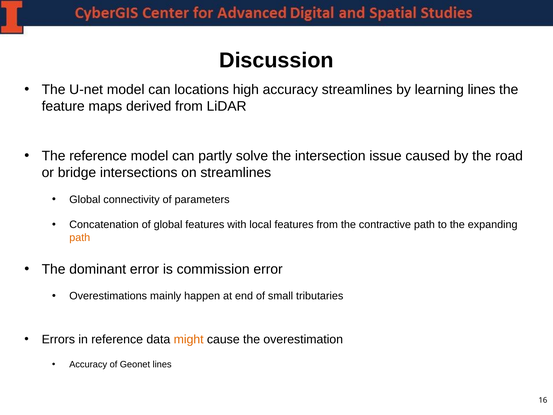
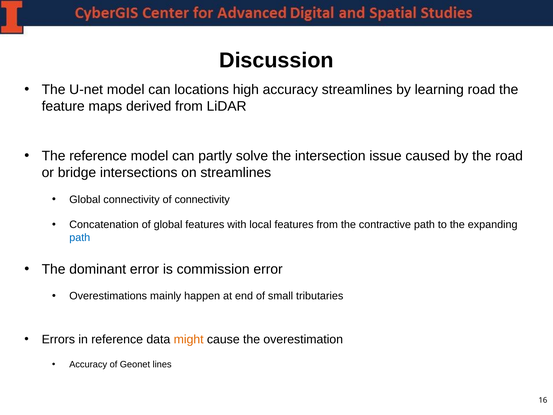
learning lines: lines -> road (481, 90)
of parameters: parameters -> connectivity (202, 199)
path colour: orange -> blue (80, 238)
